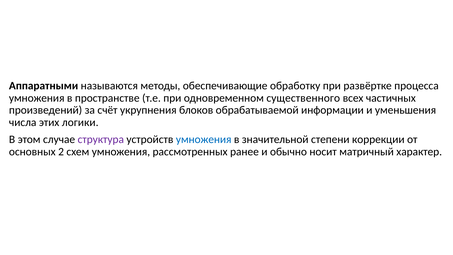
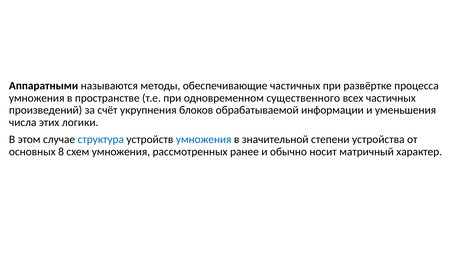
обеспечивающие обработку: обработку -> частичных (295, 86)
структура colour: purple -> blue (101, 139)
коррекции: коррекции -> устройства (378, 139)
2: 2 -> 8 (61, 152)
